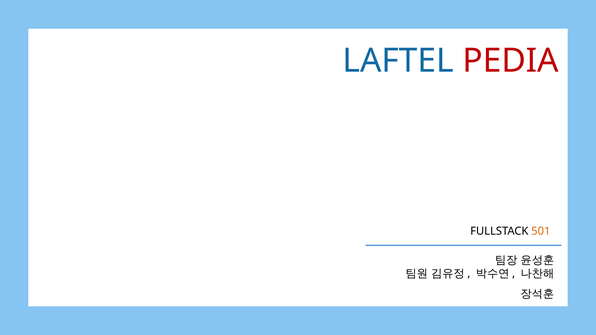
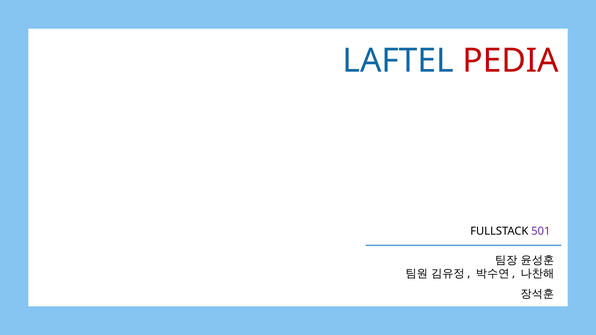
501 colour: orange -> purple (541, 231)
